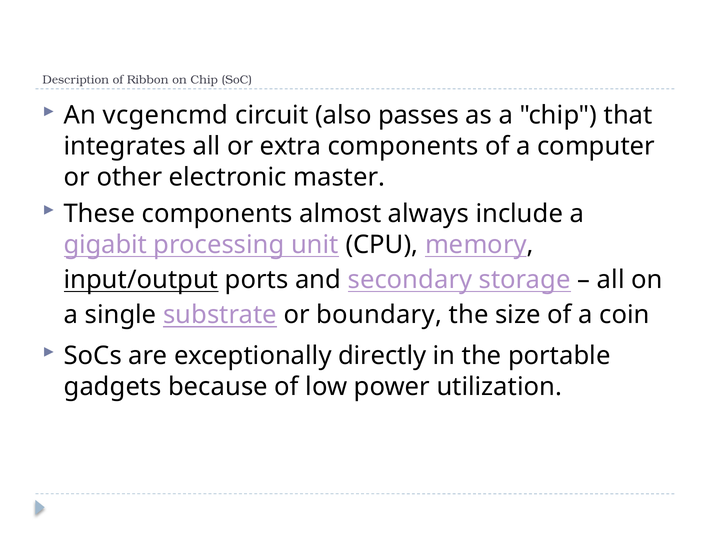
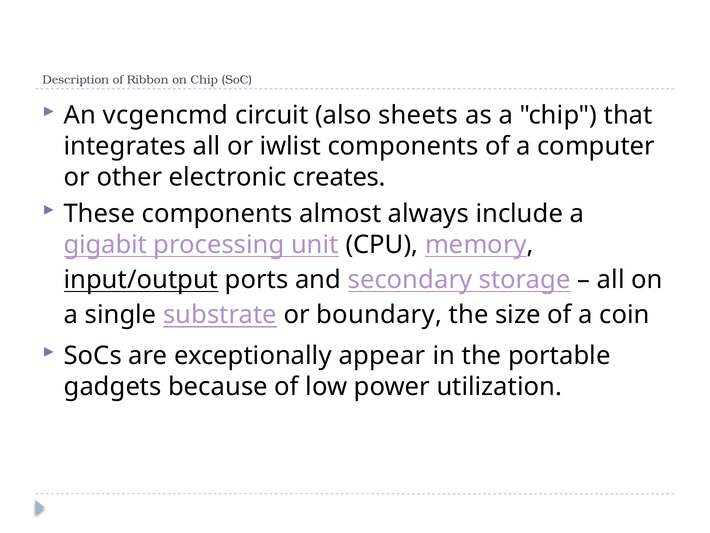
passes: passes -> sheets (418, 115)
extra: extra -> iwlist (290, 146)
master: master -> creates (339, 177)
directly: directly -> appear (382, 356)
